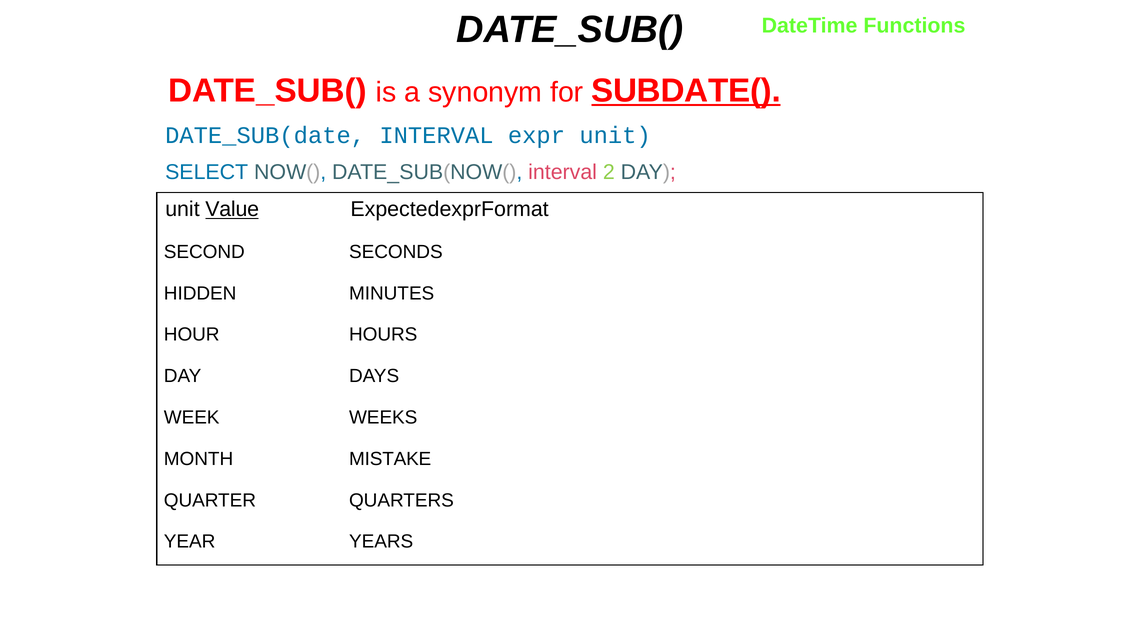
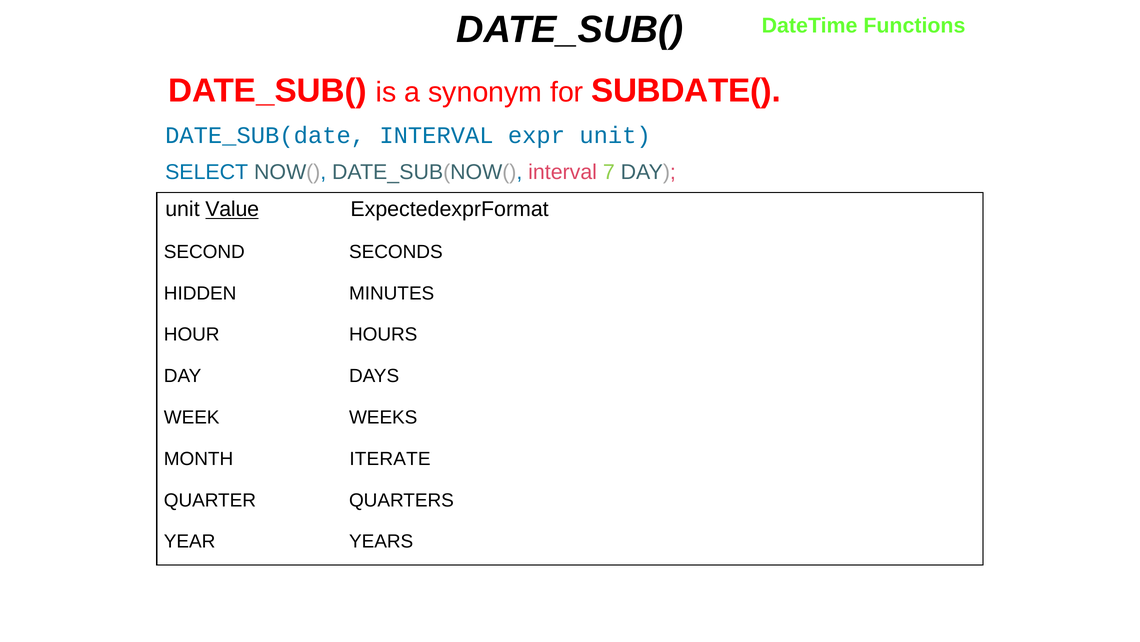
SUBDATE( underline: present -> none (686, 91)
2: 2 -> 7 (609, 172)
MISTAKE: MISTAKE -> ITERATE (390, 458)
